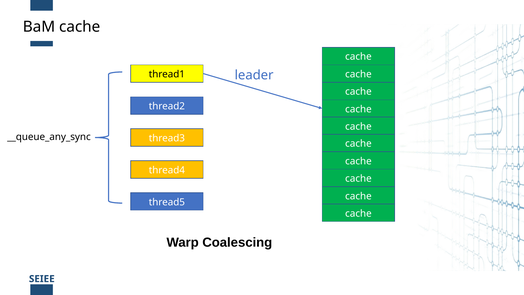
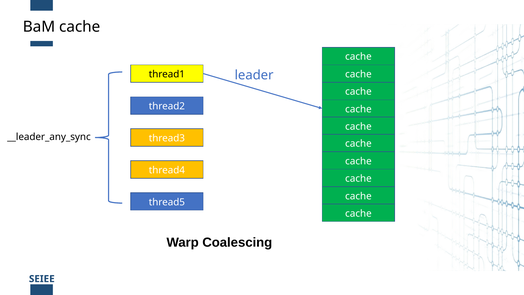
__queue_any_sync: __queue_any_sync -> __leader_any_sync (49, 137)
